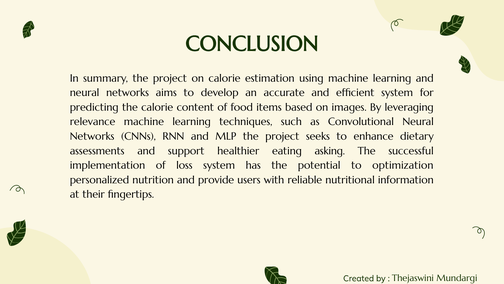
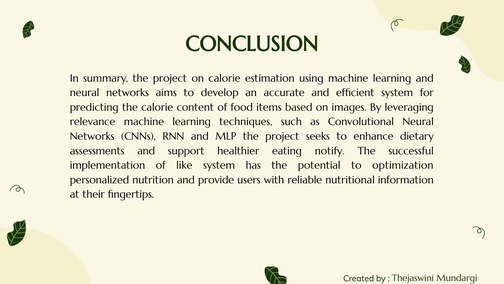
asking: asking -> notify (330, 151)
loss: loss -> like (184, 165)
